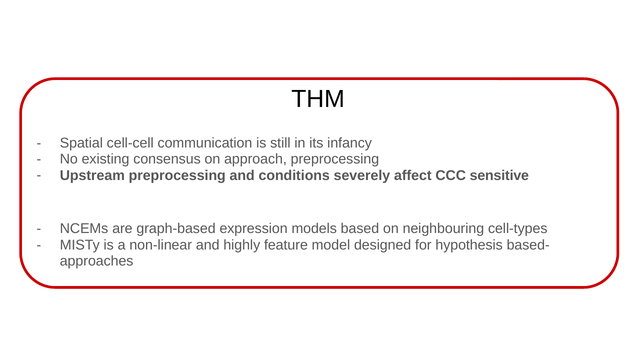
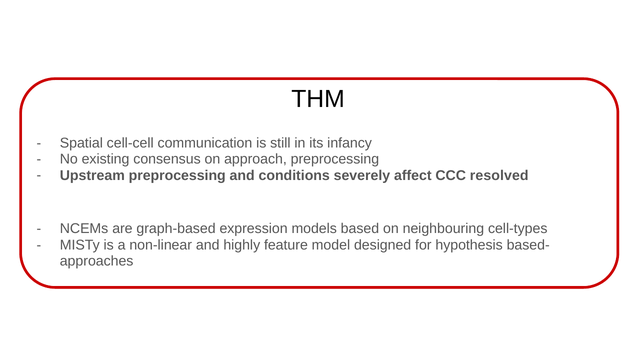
sensitive: sensitive -> resolved (499, 175)
